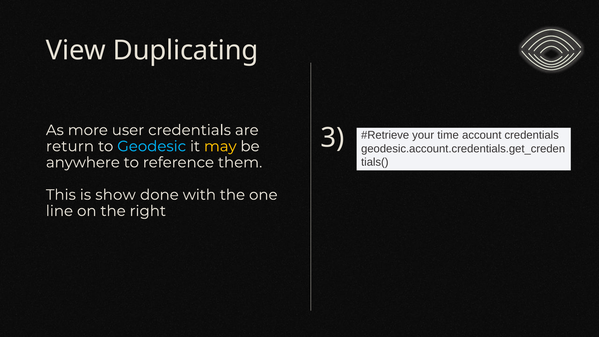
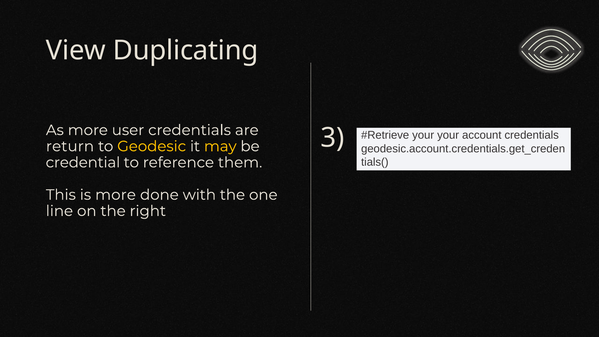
your time: time -> your (448, 135)
Geodesic colour: light blue -> yellow (152, 146)
anywhere: anywhere -> credential (83, 162)
is show: show -> more (116, 195)
